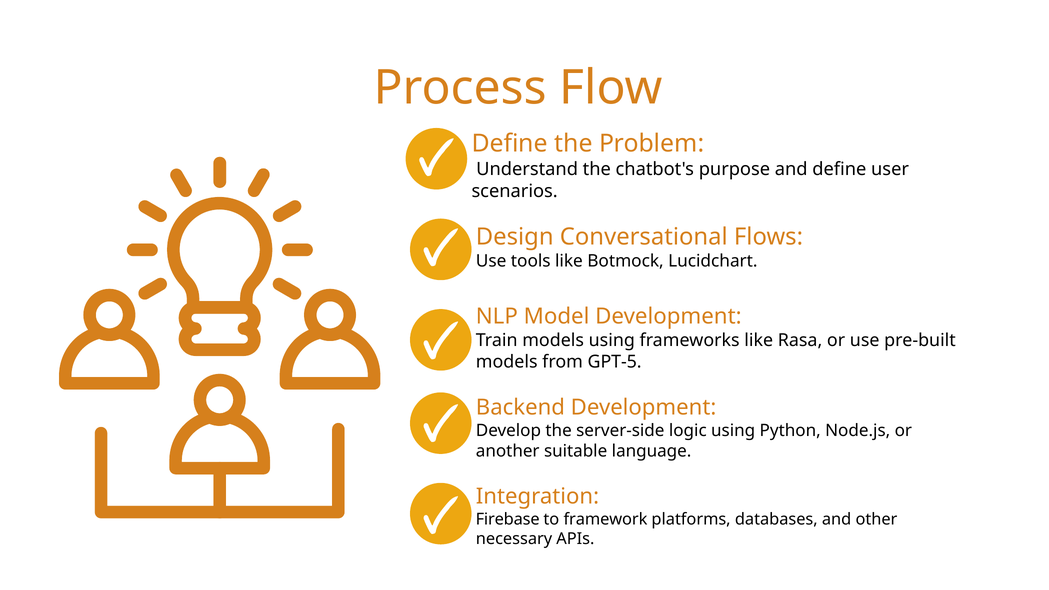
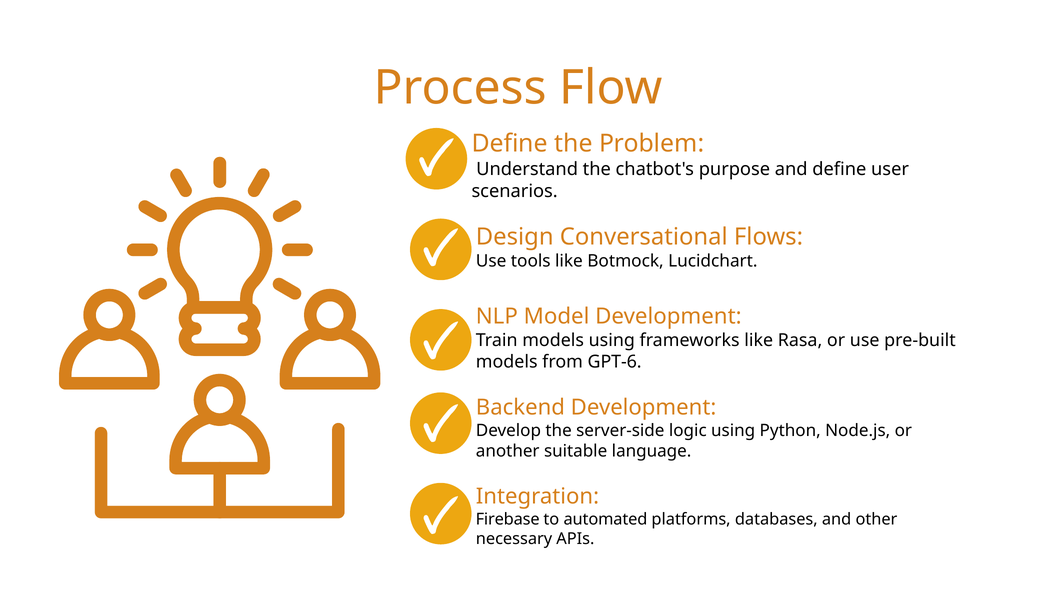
GPT-5: GPT-5 -> GPT-6 (615, 362)
framework: framework -> automated (605, 519)
